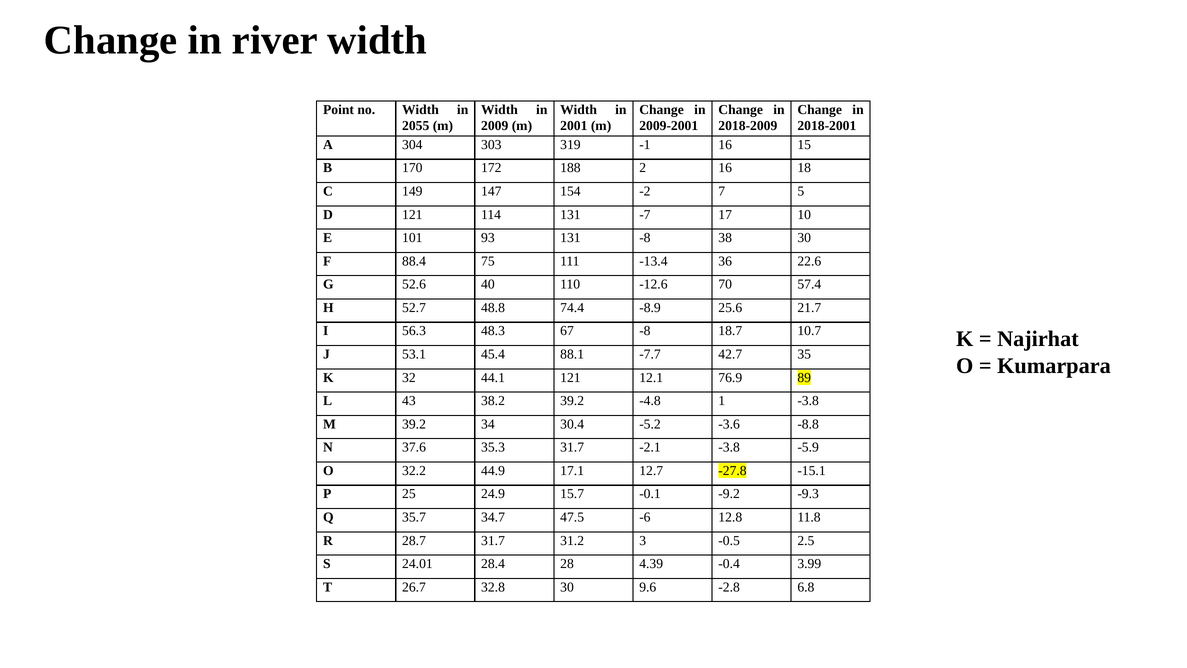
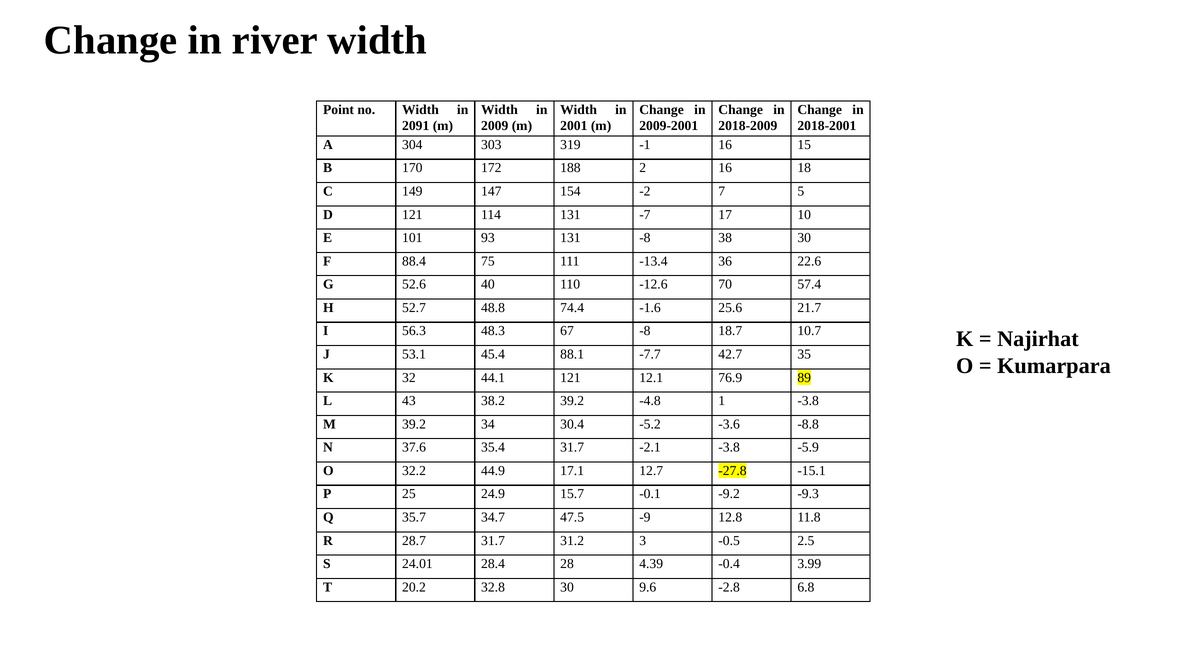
2055: 2055 -> 2091 (416, 126)
-8.9: -8.9 -> -1.6 (650, 308)
35.3: 35.3 -> 35.4 (493, 447)
-6: -6 -> -9 (645, 517)
26.7: 26.7 -> 20.2 (414, 587)
